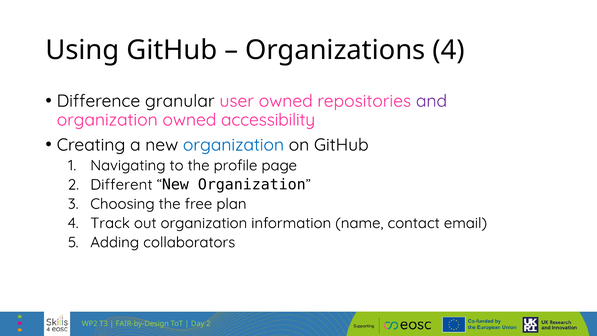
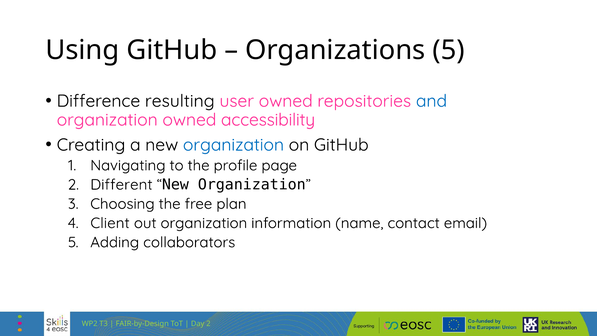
Organizations 4: 4 -> 5 (449, 50)
granular: granular -> resulting (180, 101)
and colour: purple -> blue (431, 101)
Track: Track -> Client (110, 223)
